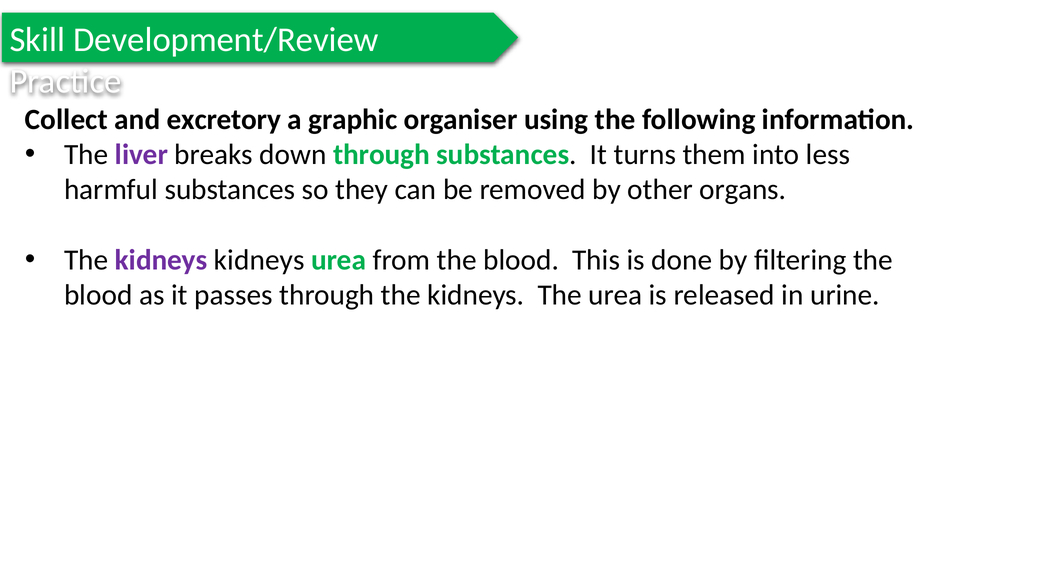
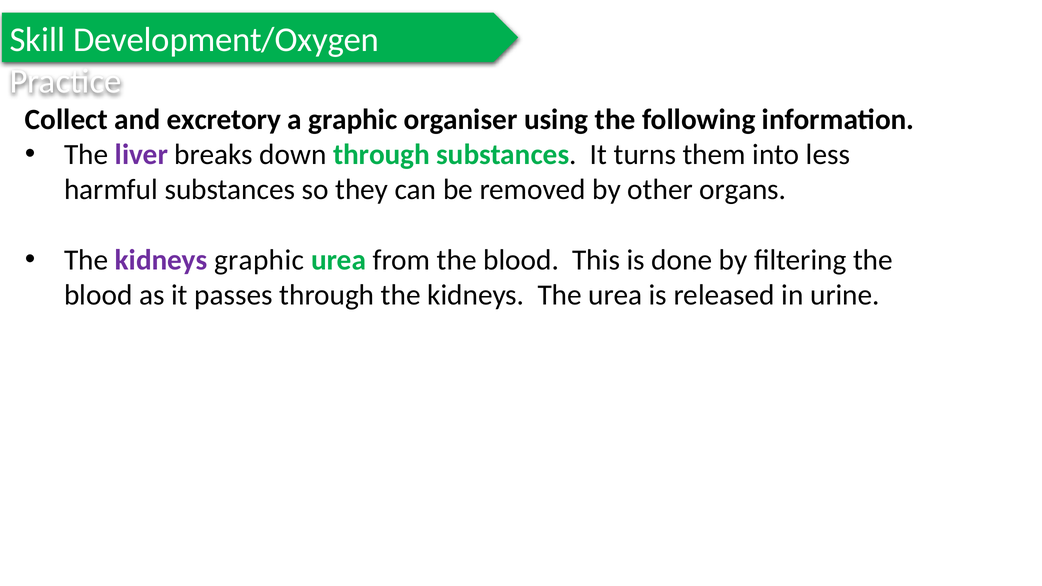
Development/Review: Development/Review -> Development/Oxygen (226, 40)
kidneys kidneys: kidneys -> graphic (259, 260)
